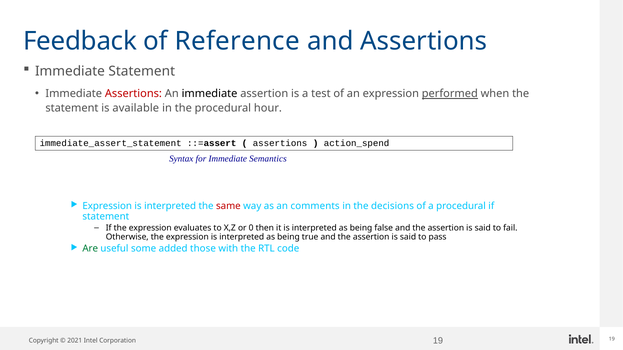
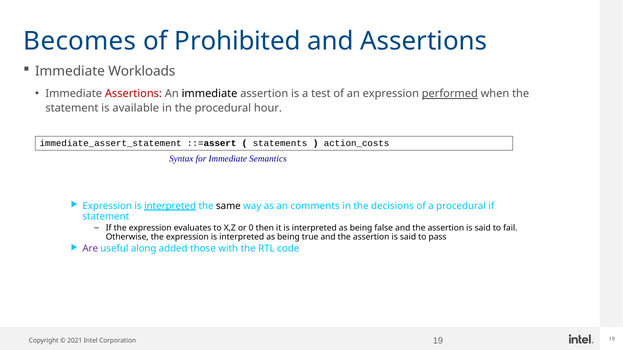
Feedback: Feedback -> Becomes (80, 41)
Reference: Reference -> Prohibited (238, 41)
Immediate Statement: Statement -> Workloads (142, 71)
assertions: assertions -> statements (280, 143)
action_spend: action_spend -> action_costs (357, 143)
interpreted underline: none -> present (170, 206)
same colour: red -> black (228, 206)
Are colour: green -> purple (90, 249)
some: some -> along (144, 249)
